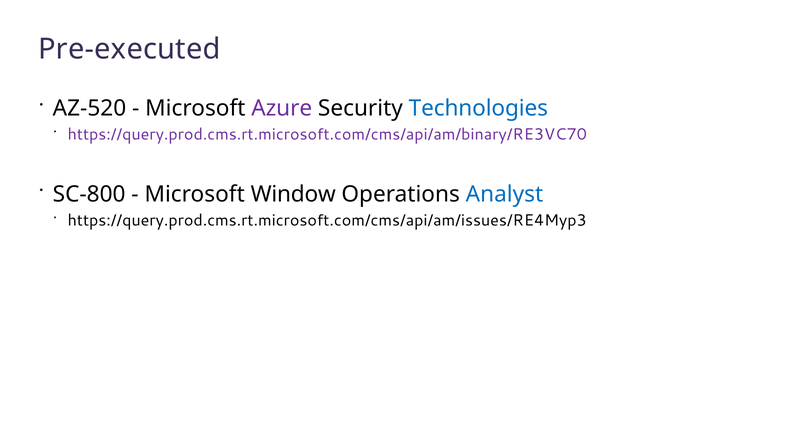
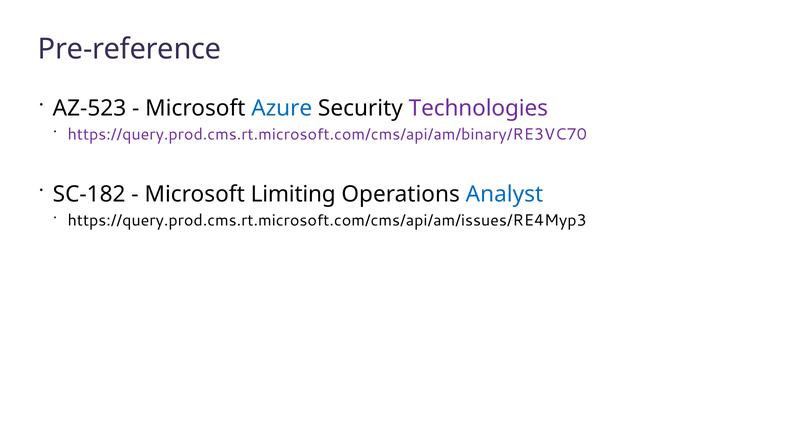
Pre-executed: Pre-executed -> Pre-reference (130, 49)
AZ-520: AZ-520 -> AZ-523 (89, 108)
Azure colour: purple -> blue (282, 108)
Technologies colour: blue -> purple (478, 108)
SC-800: SC-800 -> SC-182 (89, 194)
Window: Window -> Limiting (293, 194)
